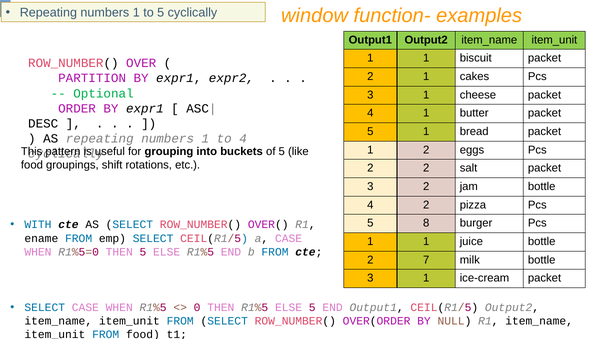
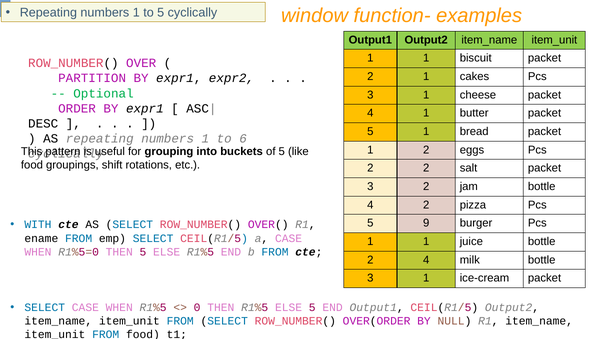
to 4: 4 -> 6 (243, 138)
8: 8 -> 9 (426, 223)
2 7: 7 -> 4 (426, 260)
